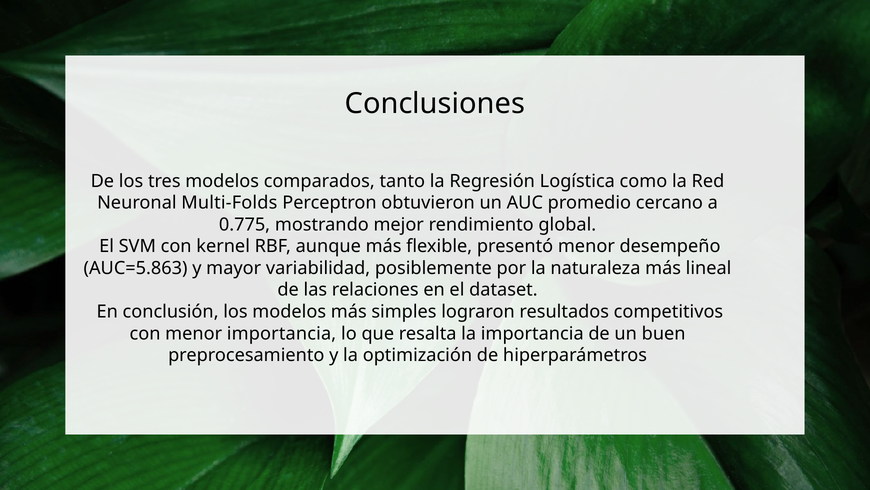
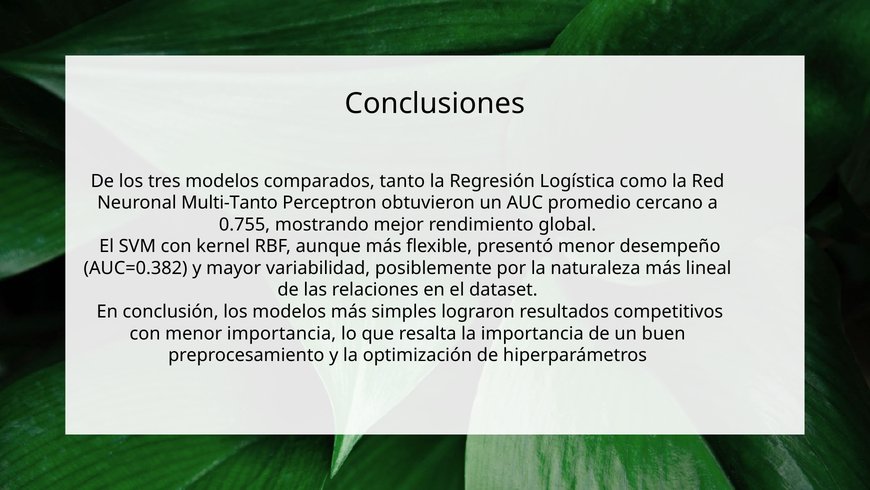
Multi-Folds: Multi-Folds -> Multi-Tanto (230, 203)
0.775: 0.775 -> 0.755 (245, 224)
AUC=5.863: AUC=5.863 -> AUC=0.382 (136, 268)
